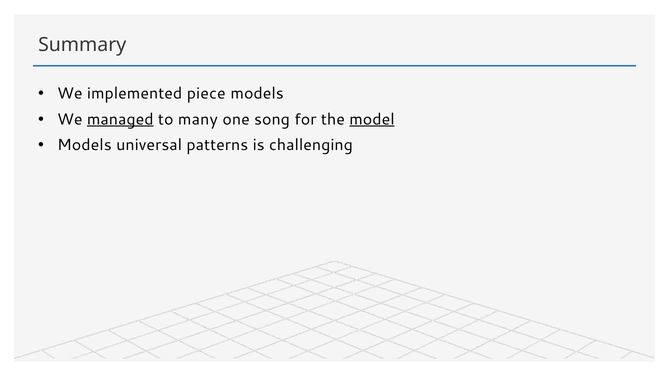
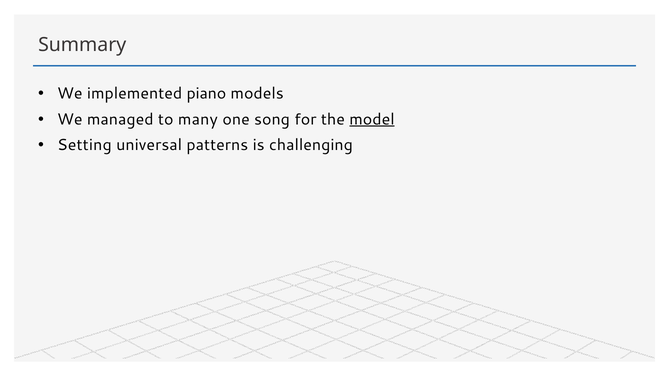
piece: piece -> piano (206, 94)
managed underline: present -> none (120, 119)
Models: Models -> Setting (84, 145)
